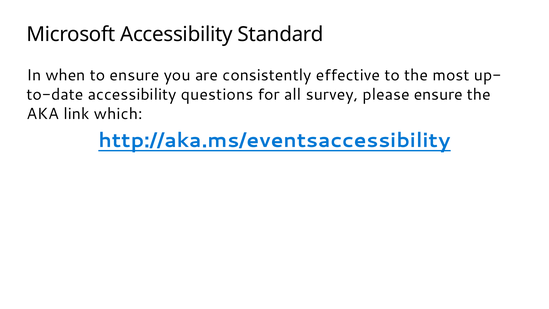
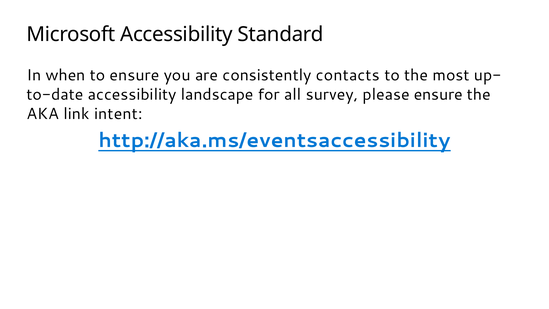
effective: effective -> contacts (348, 75)
questions: questions -> landscape (217, 95)
which: which -> intent (118, 114)
